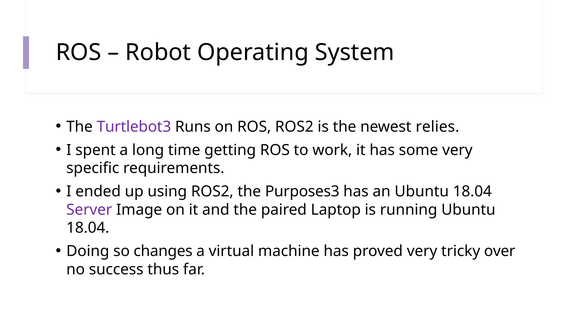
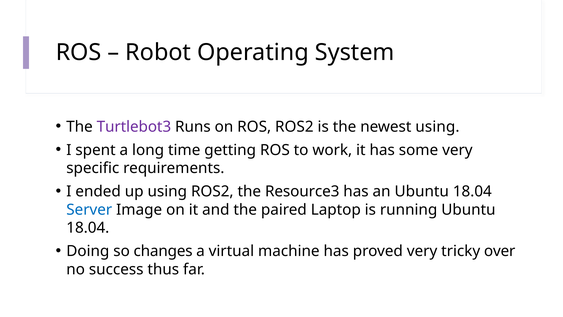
newest relies: relies -> using (437, 127)
Purposes3: Purposes3 -> Resource3 (302, 191)
Server colour: purple -> blue (89, 210)
